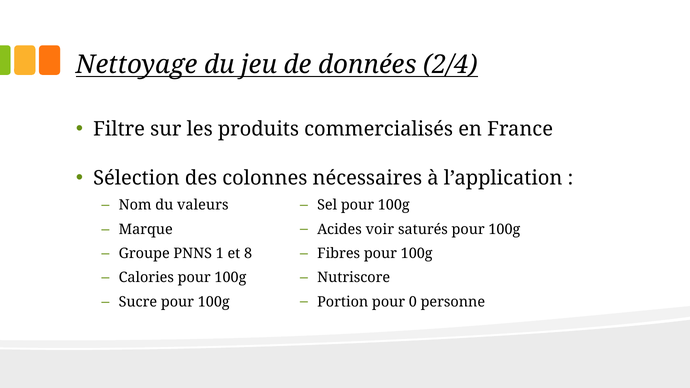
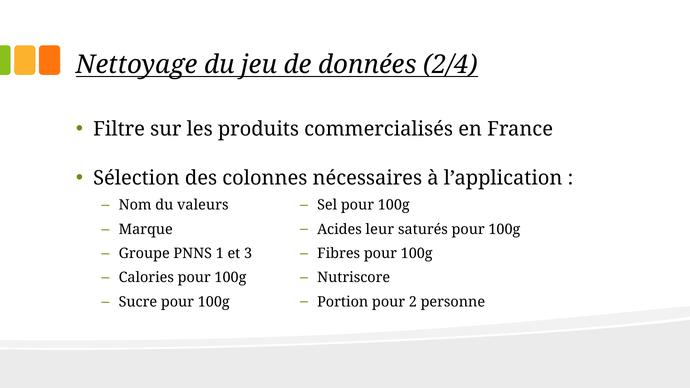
voir: voir -> leur (380, 229)
8: 8 -> 3 (248, 254)
0: 0 -> 2 (413, 302)
